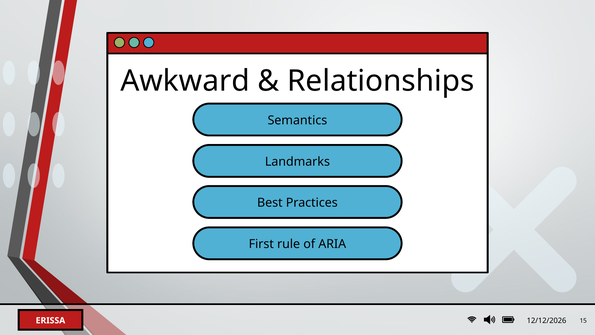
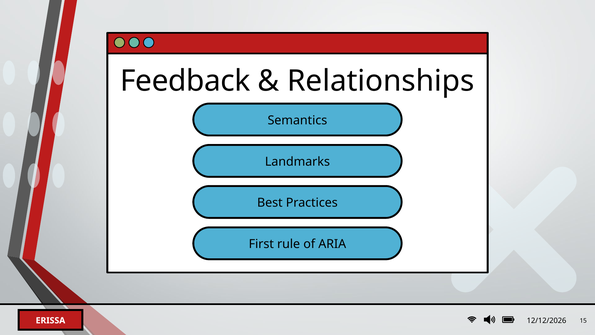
Awkward: Awkward -> Feedback (185, 81)
